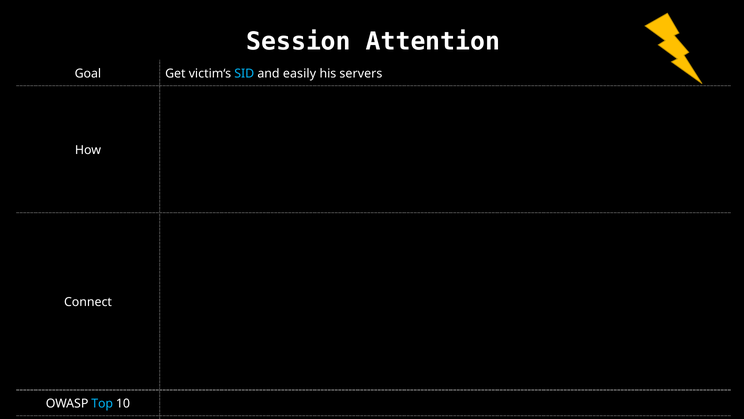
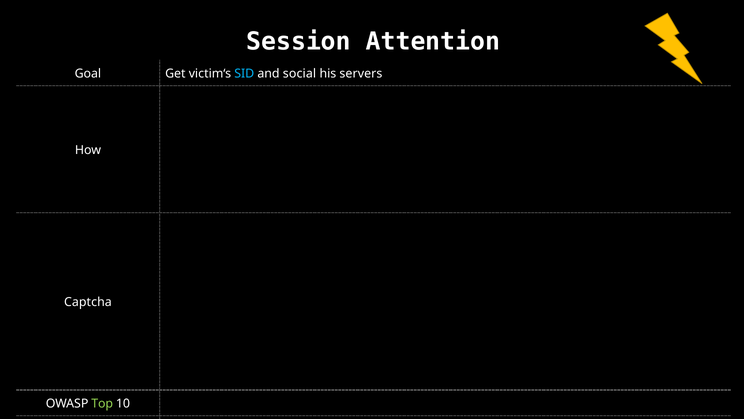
easily: easily -> social (300, 74)
Connect: Connect -> Captcha (88, 302)
Top colour: light blue -> light green (102, 403)
